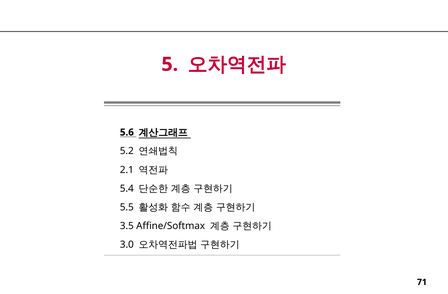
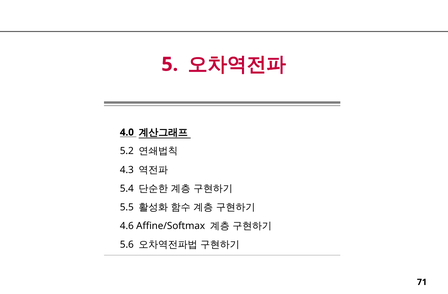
5.6: 5.6 -> 4.0 (127, 132)
2.1: 2.1 -> 4.3 (127, 170)
3.5: 3.5 -> 4.6 (127, 226)
3.0: 3.0 -> 5.6 (127, 245)
